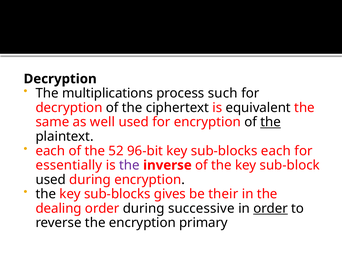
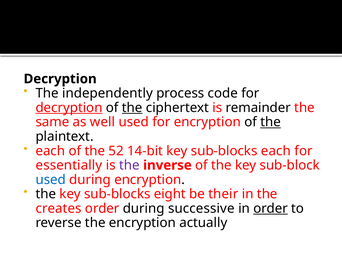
multiplications: multiplications -> independently (107, 93)
such: such -> code (223, 93)
decryption underline: none -> present (69, 107)
the underline: none -> present (132, 107)
equivalent: equivalent -> remainder (258, 107)
96-bit: 96-bit -> 14-bit (145, 151)
used colour: black -> blue (51, 179)
gives: gives -> eight (170, 194)
dealing: dealing -> creates (59, 208)
primary: primary -> actually (203, 222)
